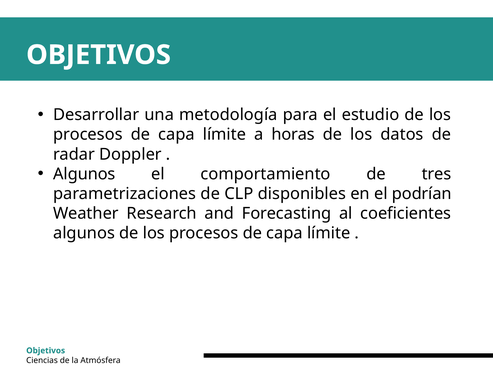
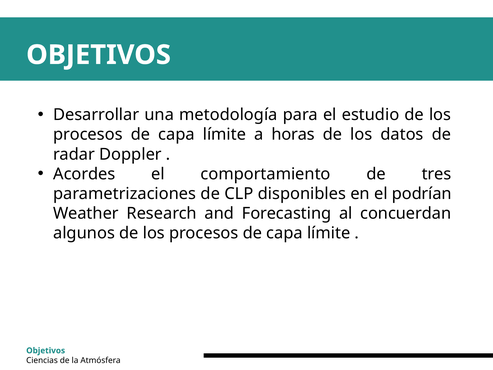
Algunos: Algunos -> Acordes (84, 174)
coeficientes: coeficientes -> concuerdan (406, 213)
